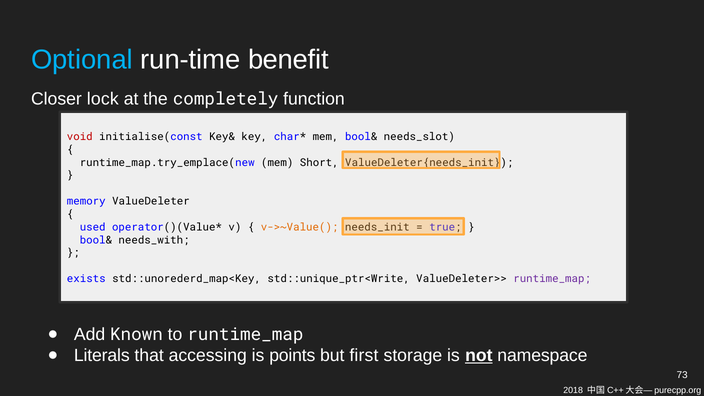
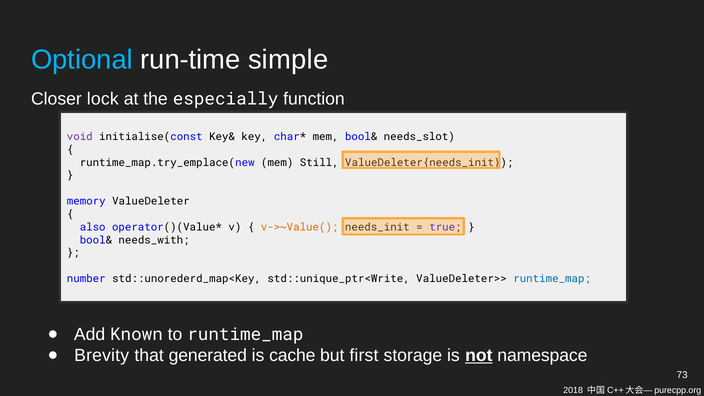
benefit: benefit -> simple (288, 60)
completely: completely -> especially (226, 99)
void colour: red -> purple (80, 137)
Short: Short -> Still (319, 163)
used: used -> also (93, 227)
exists: exists -> number (86, 279)
runtime_map colour: purple -> blue (552, 279)
Literals: Literals -> Brevity (102, 355)
accessing: accessing -> generated (208, 355)
points: points -> cache (292, 355)
